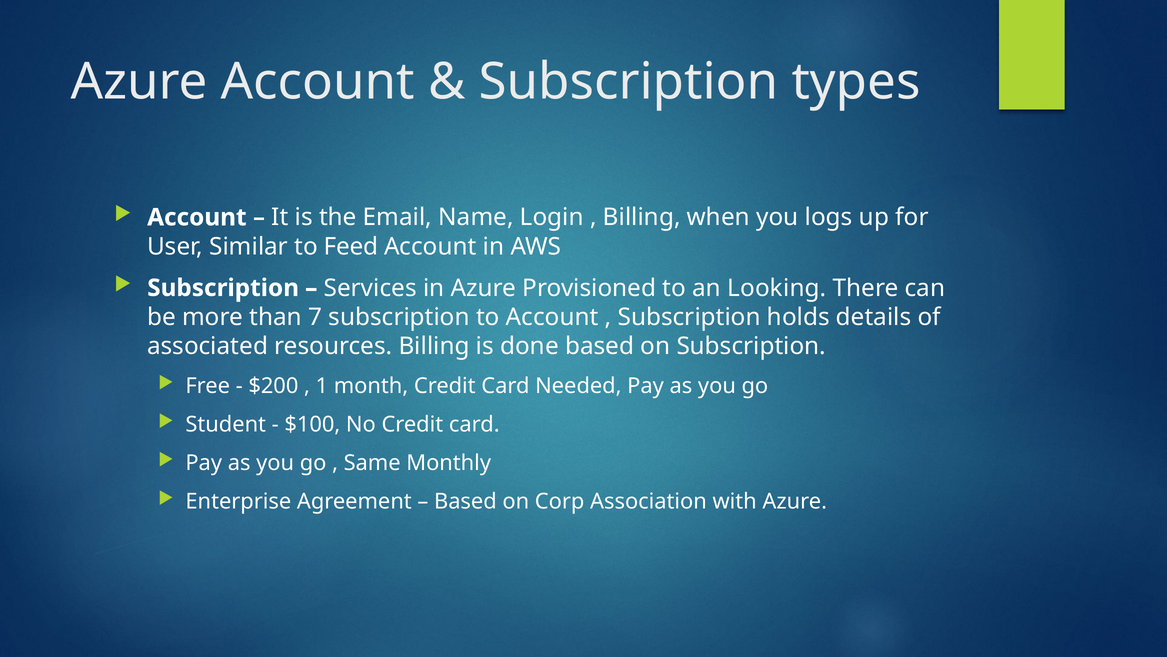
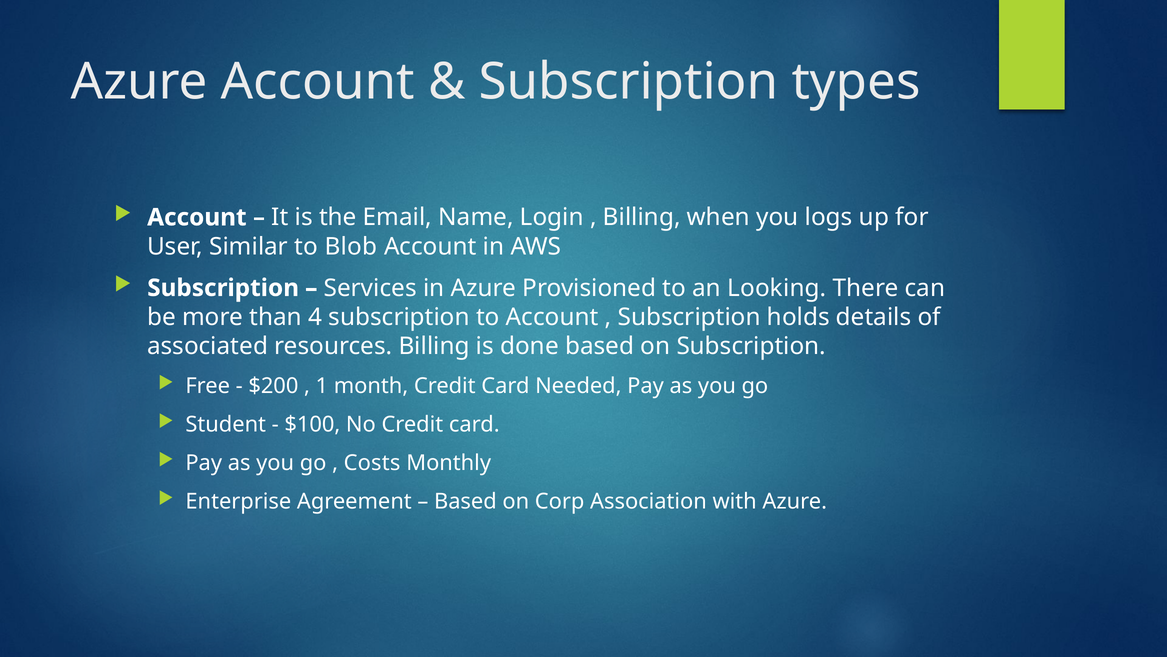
Feed: Feed -> Blob (351, 246)
7: 7 -> 4 (315, 317)
Same: Same -> Costs (372, 463)
